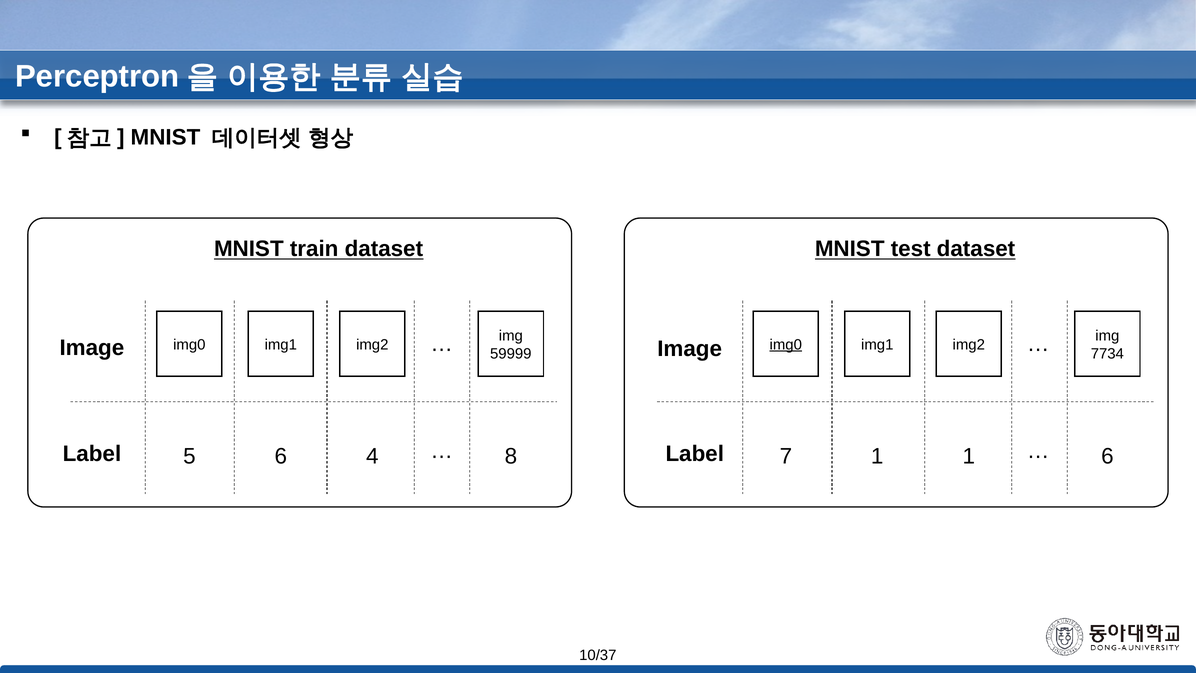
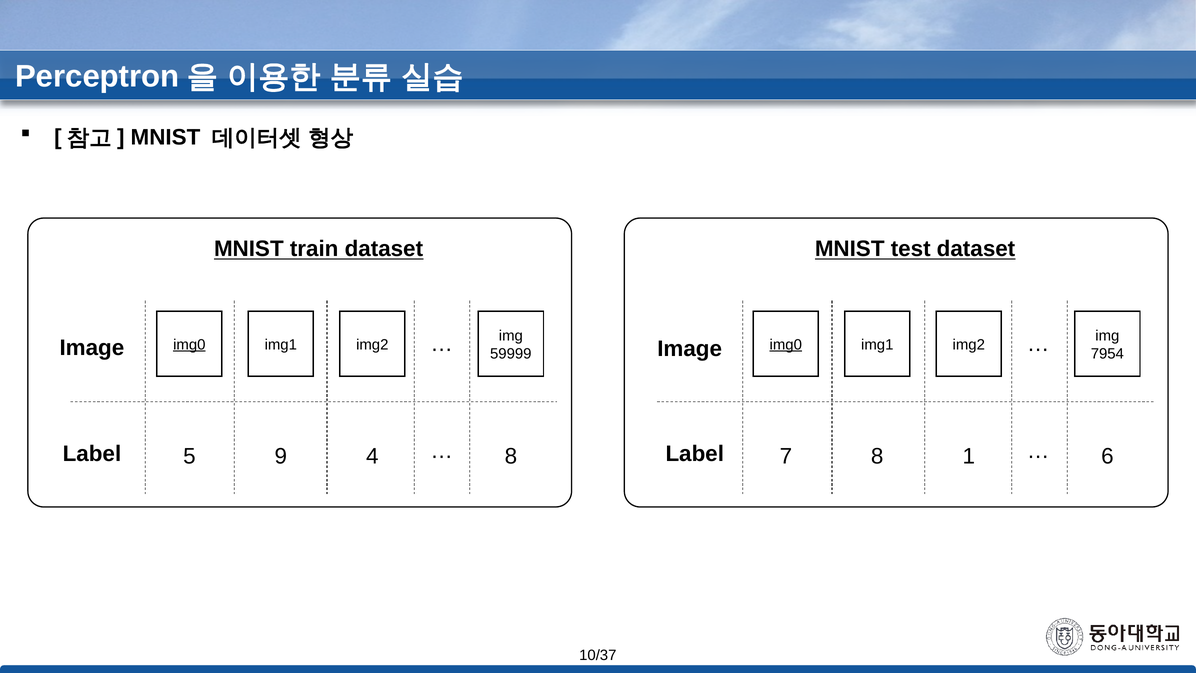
img0 underline: none -> present (189, 345)
7734: 7734 -> 7954 (1107, 354)
5 6: 6 -> 9 (281, 456)
7 1: 1 -> 8 (877, 456)
